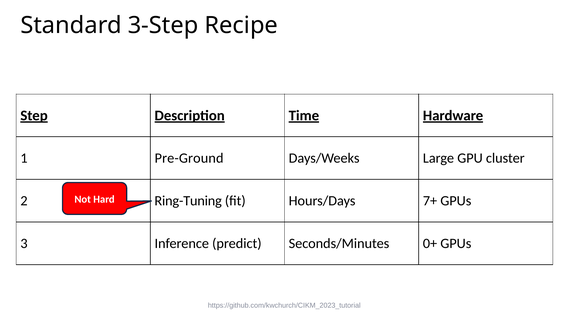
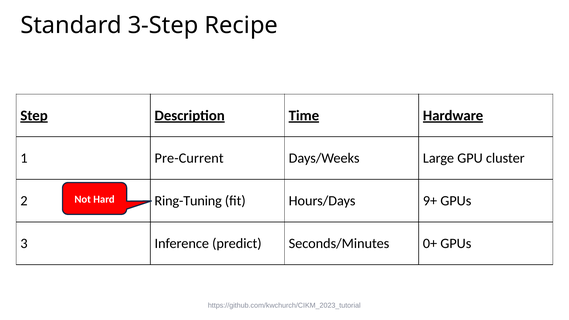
Pre-Ground: Pre-Ground -> Pre-Current (189, 158)
7+: 7+ -> 9+ (430, 201)
